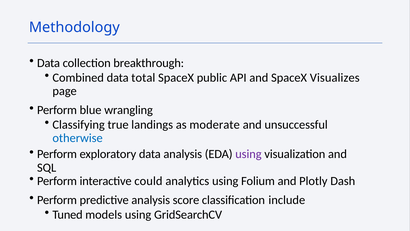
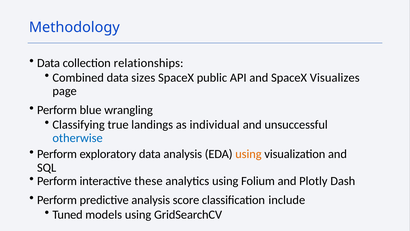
breakthrough: breakthrough -> relationships (149, 63)
total: total -> sizes (143, 78)
moderate: moderate -> individual (215, 125)
using colour: purple -> orange (248, 154)
could: could -> these (148, 181)
